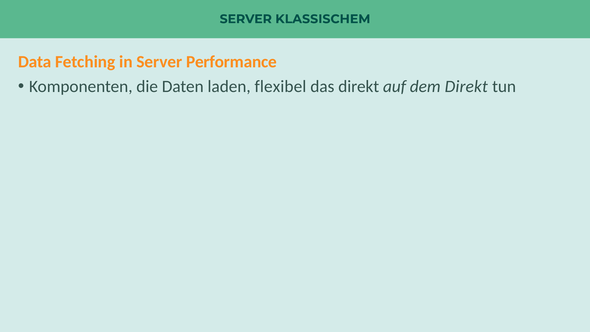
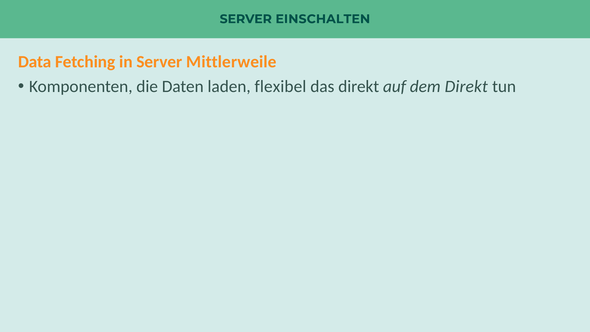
KLASSISCHEM: KLASSISCHEM -> EINSCHALTEN (323, 19)
Performance: Performance -> Mittlerweile (231, 62)
